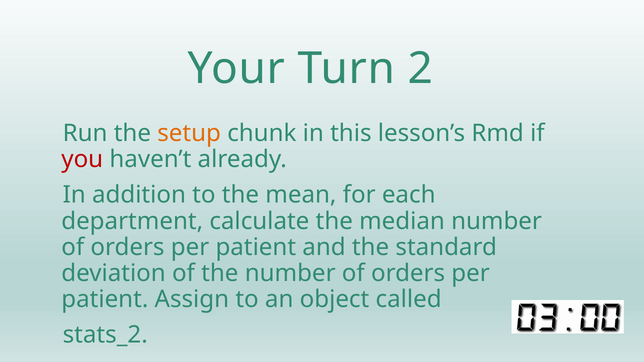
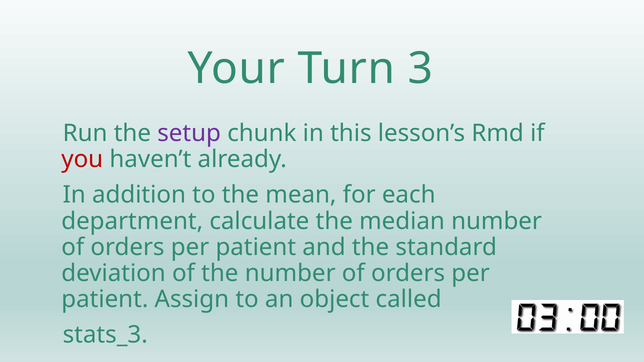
2: 2 -> 3 (421, 69)
setup colour: orange -> purple (189, 134)
stats_2: stats_2 -> stats_3 (105, 335)
